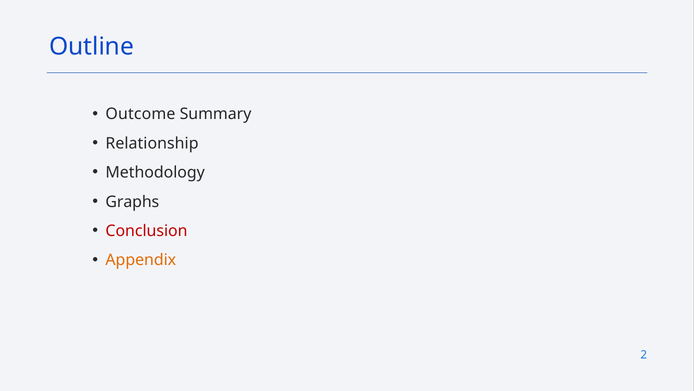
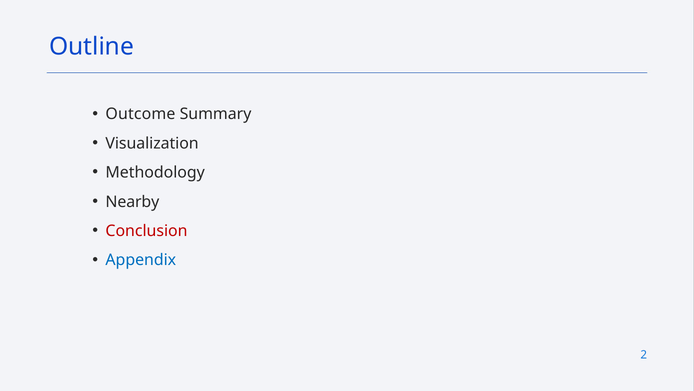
Relationship: Relationship -> Visualization (152, 143)
Graphs: Graphs -> Nearby (132, 201)
Appendix colour: orange -> blue (141, 260)
